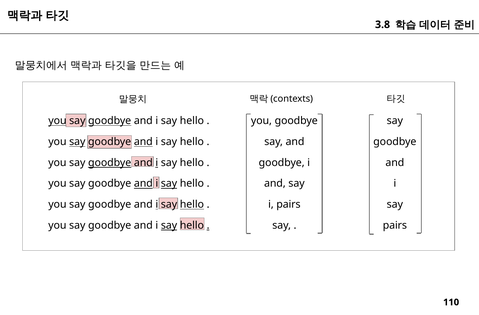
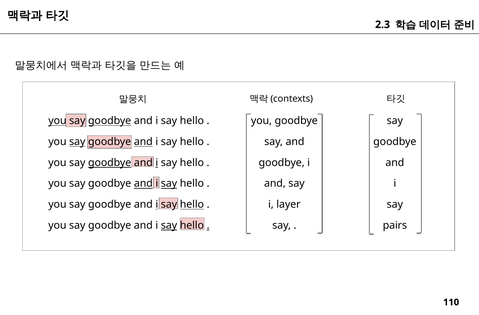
3.8: 3.8 -> 2.3 (383, 25)
i pairs: pairs -> layer (288, 204)
